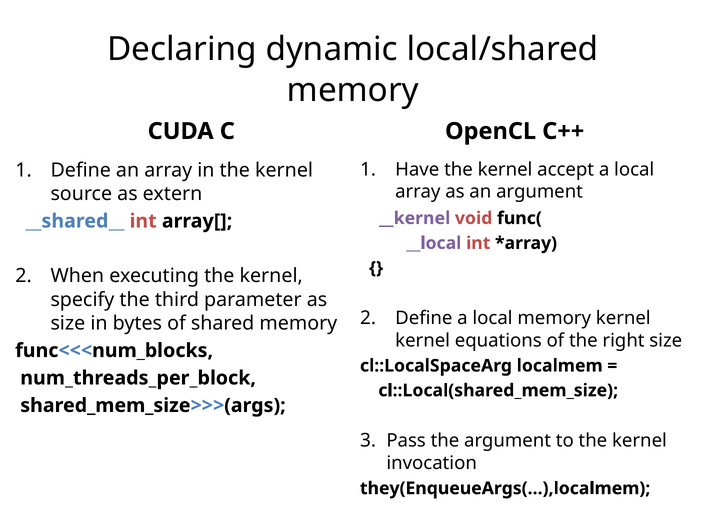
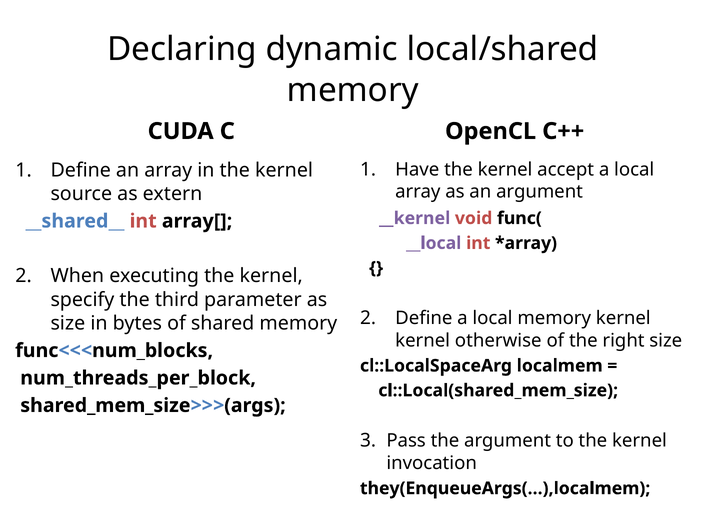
equations: equations -> otherwise (498, 341)
